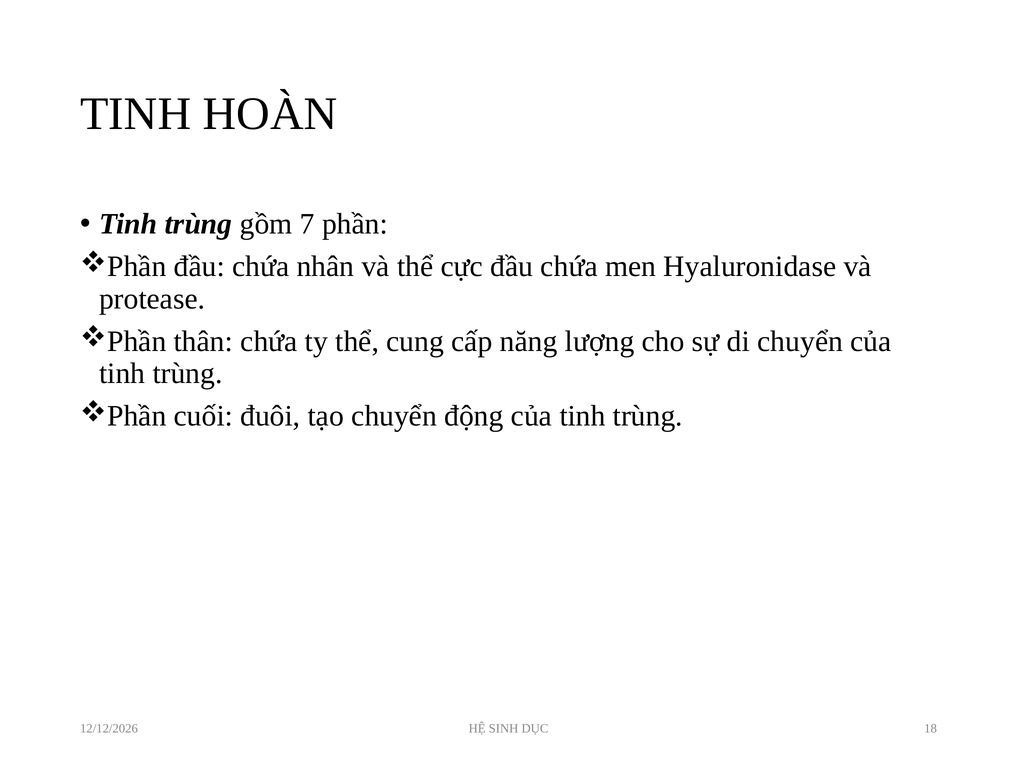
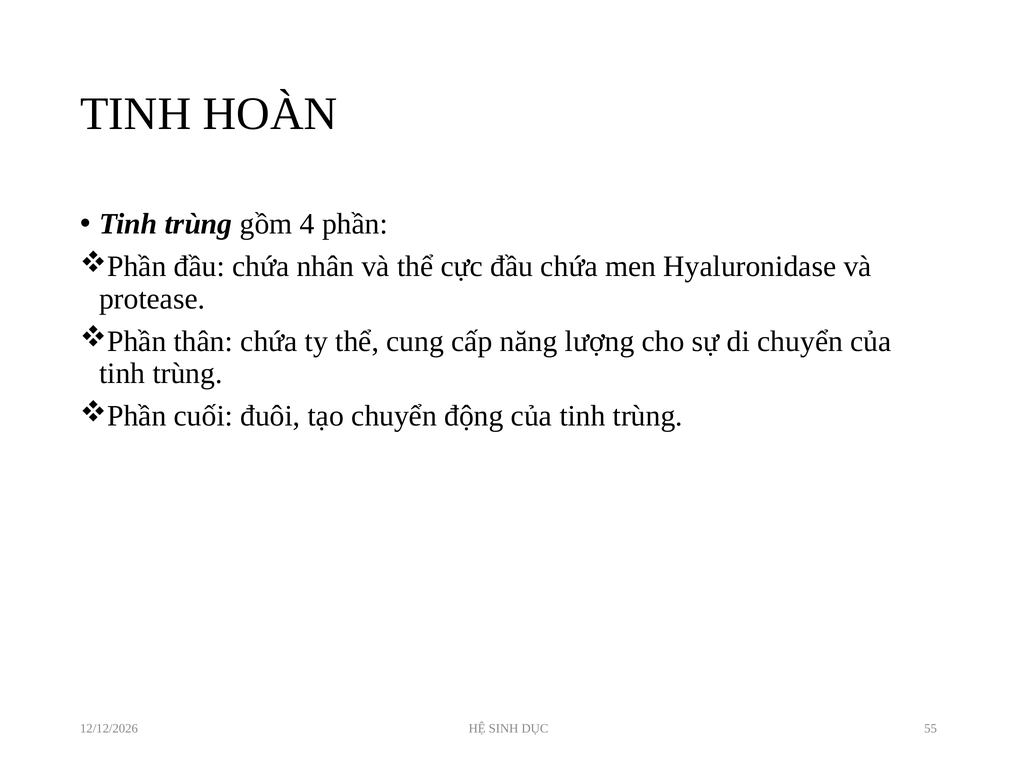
7: 7 -> 4 (307, 224)
18: 18 -> 55 (931, 728)
